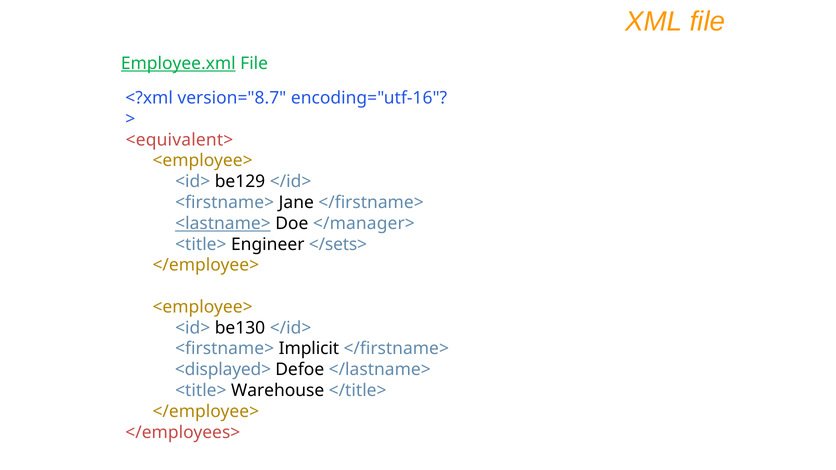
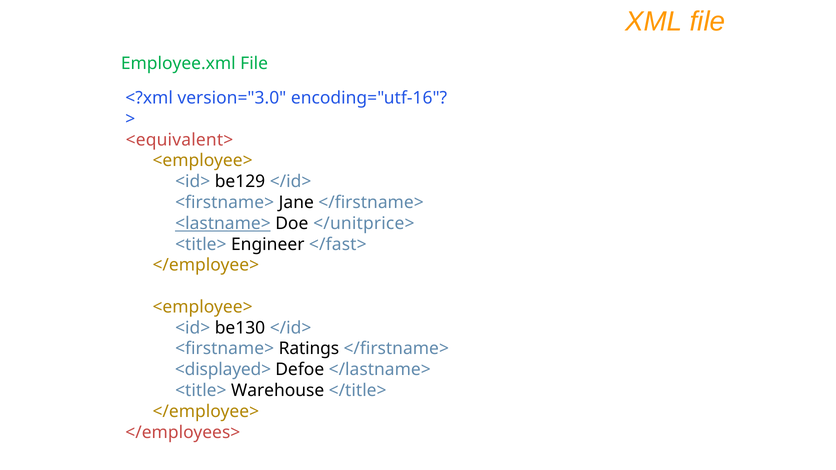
Employee.xml underline: present -> none (178, 64)
version="8.7: version="8.7 -> version="3.0 (232, 98)
</manager>: </manager> -> </unitprice> (364, 223)
</sets>: </sets> -> </fast> (338, 244)
Implicit: Implicit -> Ratings (309, 349)
